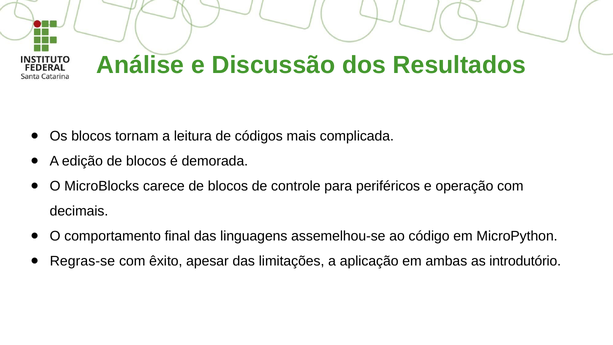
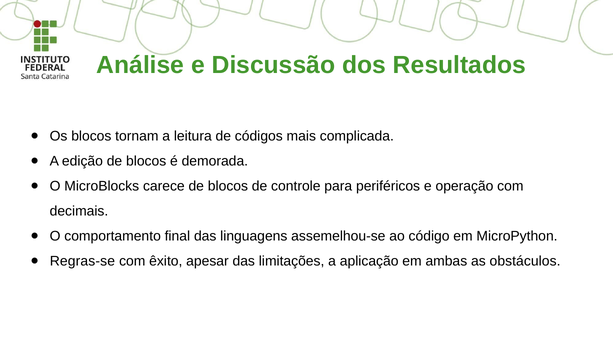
introdutório: introdutório -> obstáculos (525, 261)
